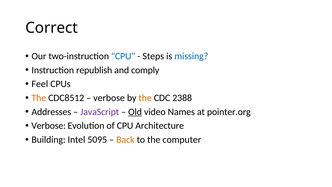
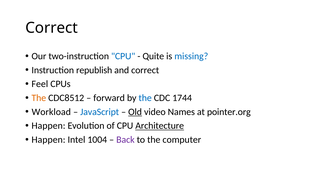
Steps: Steps -> Quite (153, 56)
and comply: comply -> correct (145, 70)
verbose: verbose -> forward (109, 98)
the colour: orange -> blue (145, 98)
2388: 2388 -> 1744 (182, 98)
Addresses: Addresses -> Workload (51, 112)
JavaScript colour: purple -> blue (100, 112)
Verbose: Verbose -> Happen (48, 126)
Architecture underline: none -> present (160, 126)
Building: Building -> Happen (48, 140)
5095: 5095 -> 1004 (97, 140)
Back colour: orange -> purple (125, 140)
